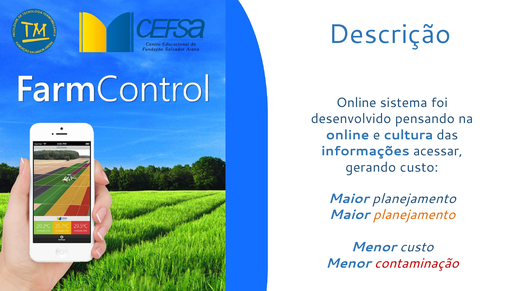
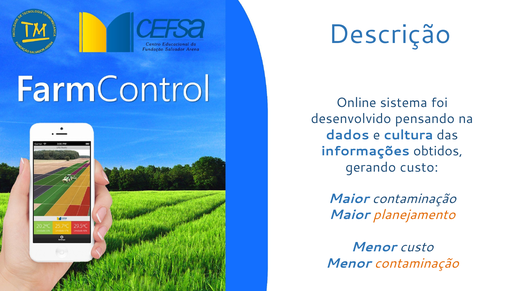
online: online -> dados (348, 135)
acessar: acessar -> obtidos (438, 151)
planejamento: planejamento -> contaminação (414, 199)
contaminação colour: red -> orange (417, 263)
